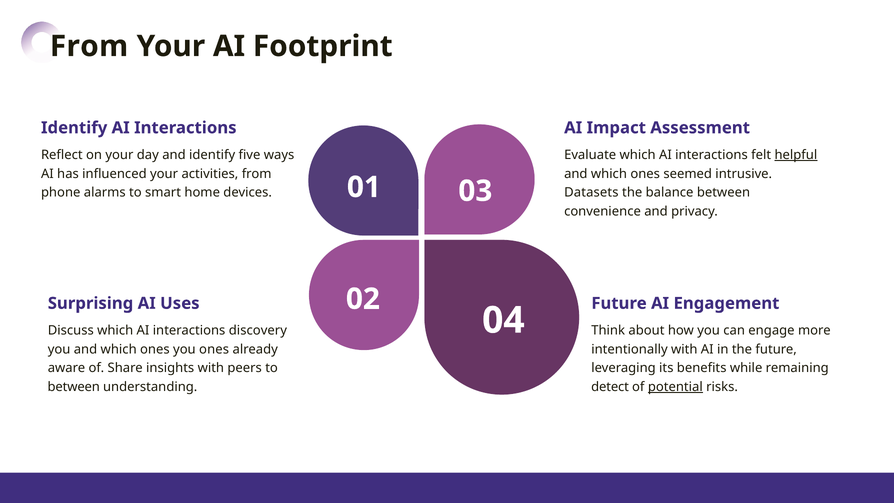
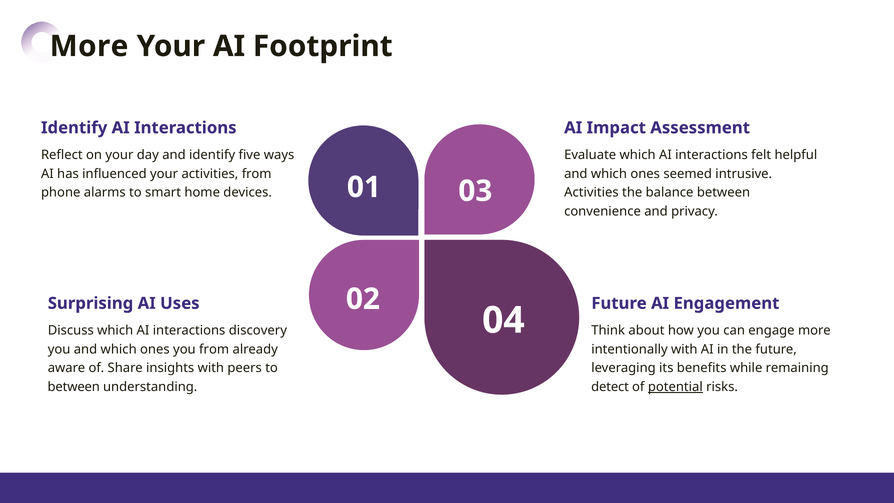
From: From -> More (89, 46)
helpful underline: present -> none (796, 155)
Datasets: Datasets -> Activities (591, 192)
you ones: ones -> from (214, 349)
